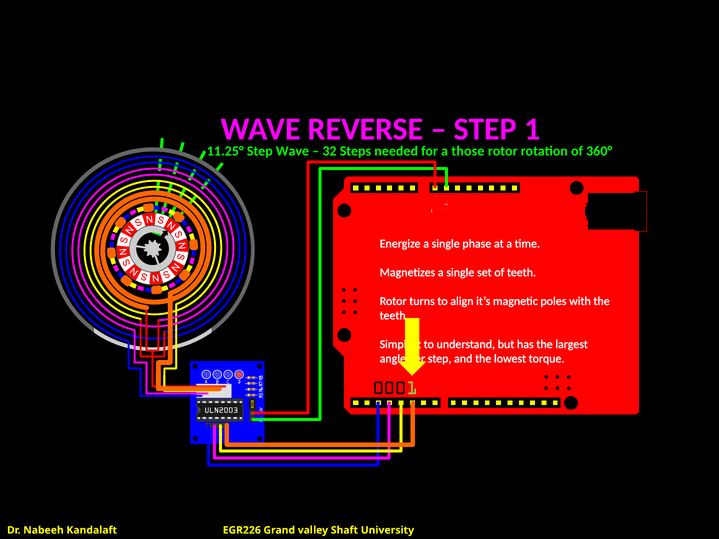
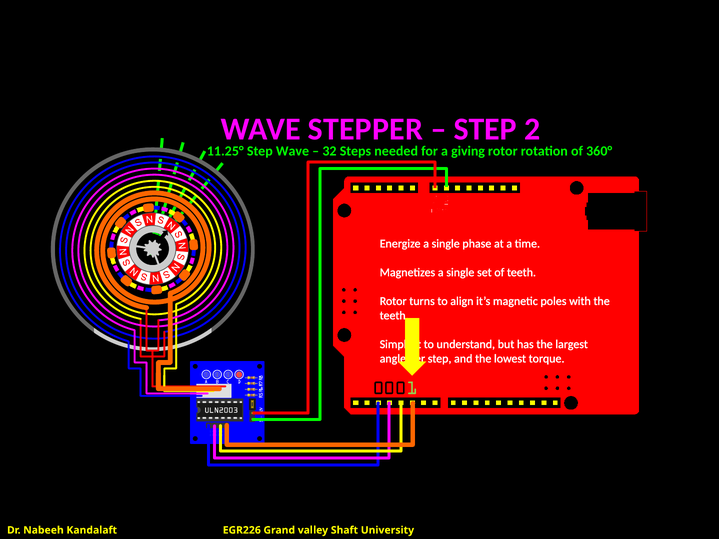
REVERSE: REVERSE -> STEPPER (365, 129)
1: 1 -> 2 (532, 129)
those: those -> giving (468, 151)
